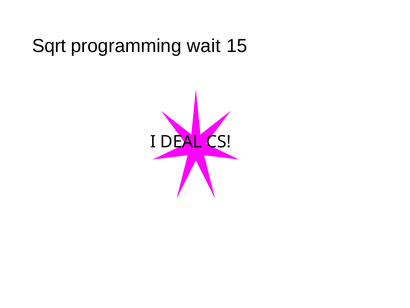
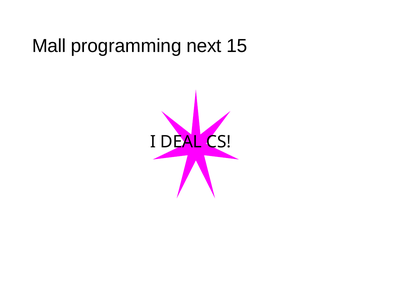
Sqrt: Sqrt -> Mall (49, 46)
wait: wait -> next (204, 46)
